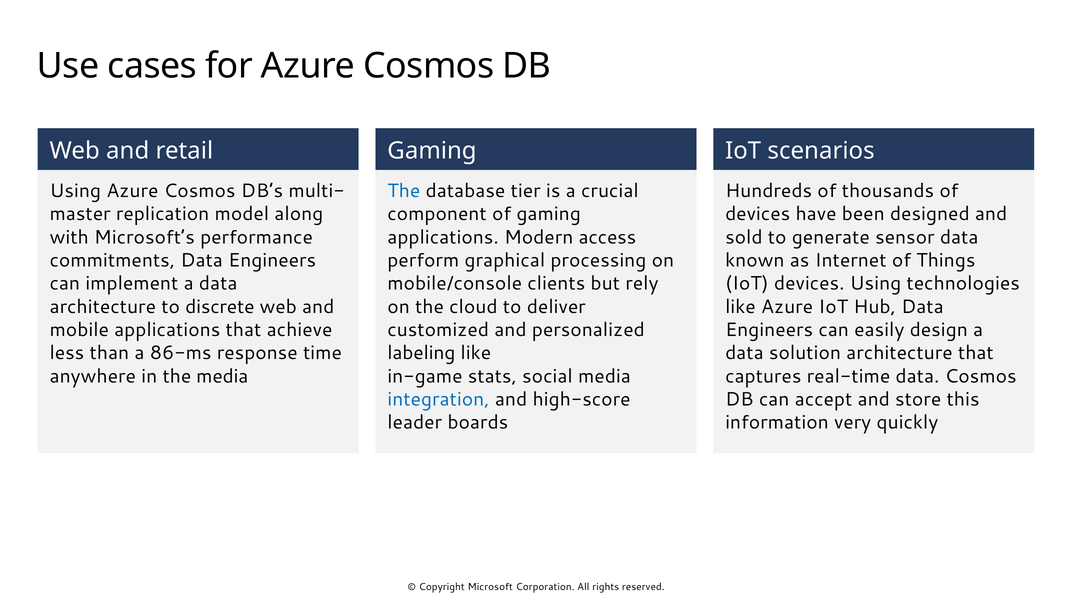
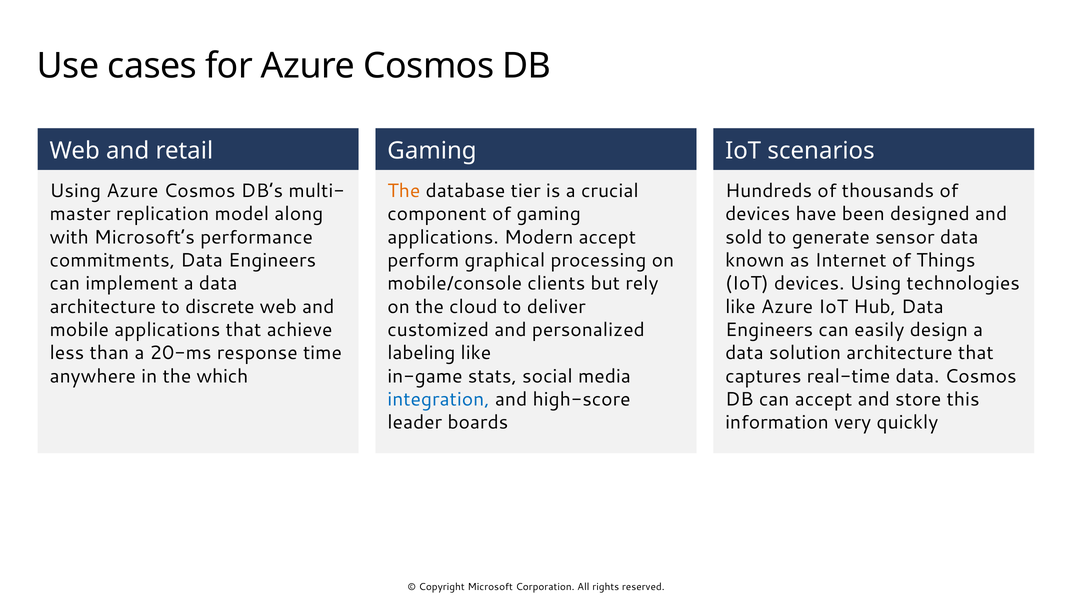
The colour: blue -> orange (404, 191)
Modern access: access -> accept (607, 237)
86-ms: 86-ms -> 20-ms (181, 353)
the media: media -> which (222, 376)
